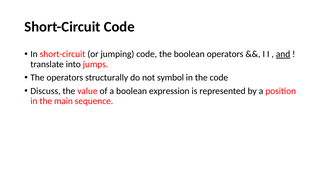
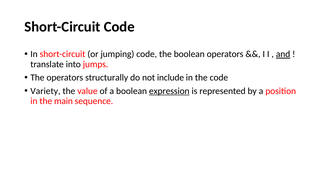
symbol: symbol -> include (171, 78)
Discuss: Discuss -> Variety (45, 91)
expression underline: none -> present (169, 91)
